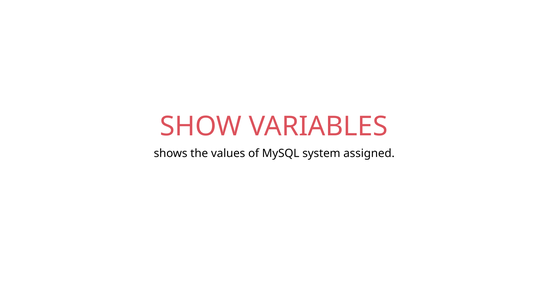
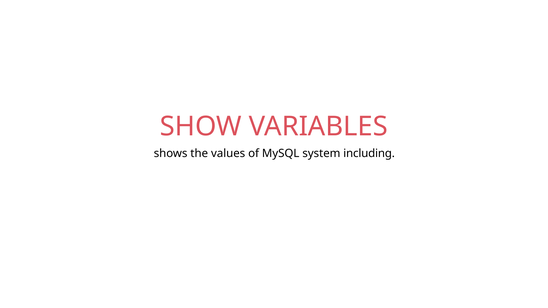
assigned: assigned -> including (369, 154)
